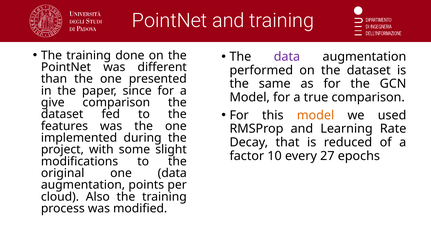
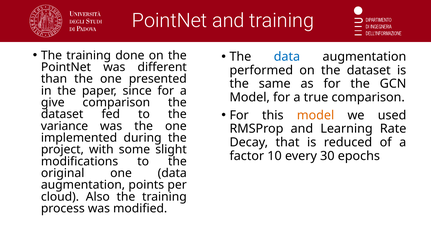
data colour: purple -> blue (287, 57)
features: features -> variance (65, 126)
27: 27 -> 30 (327, 156)
